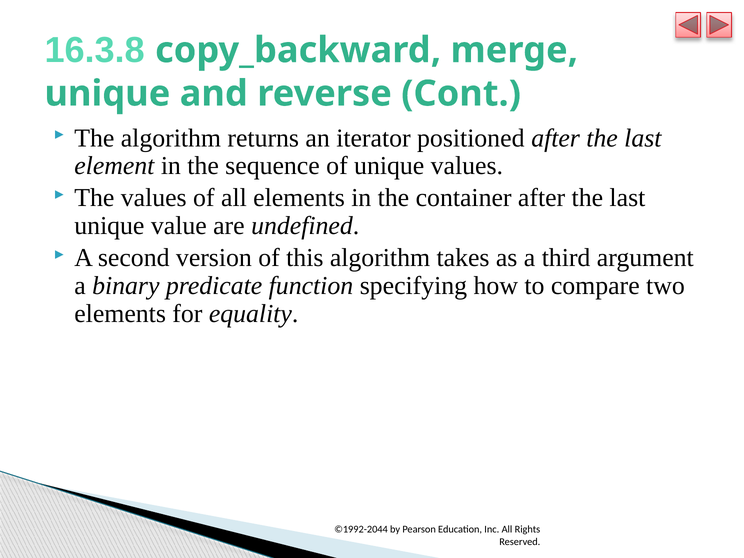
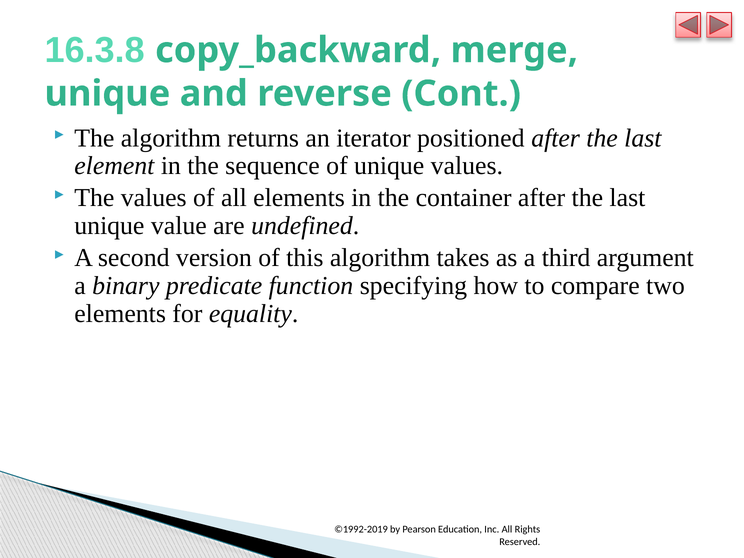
©1992-2044: ©1992-2044 -> ©1992-2019 (361, 529)
